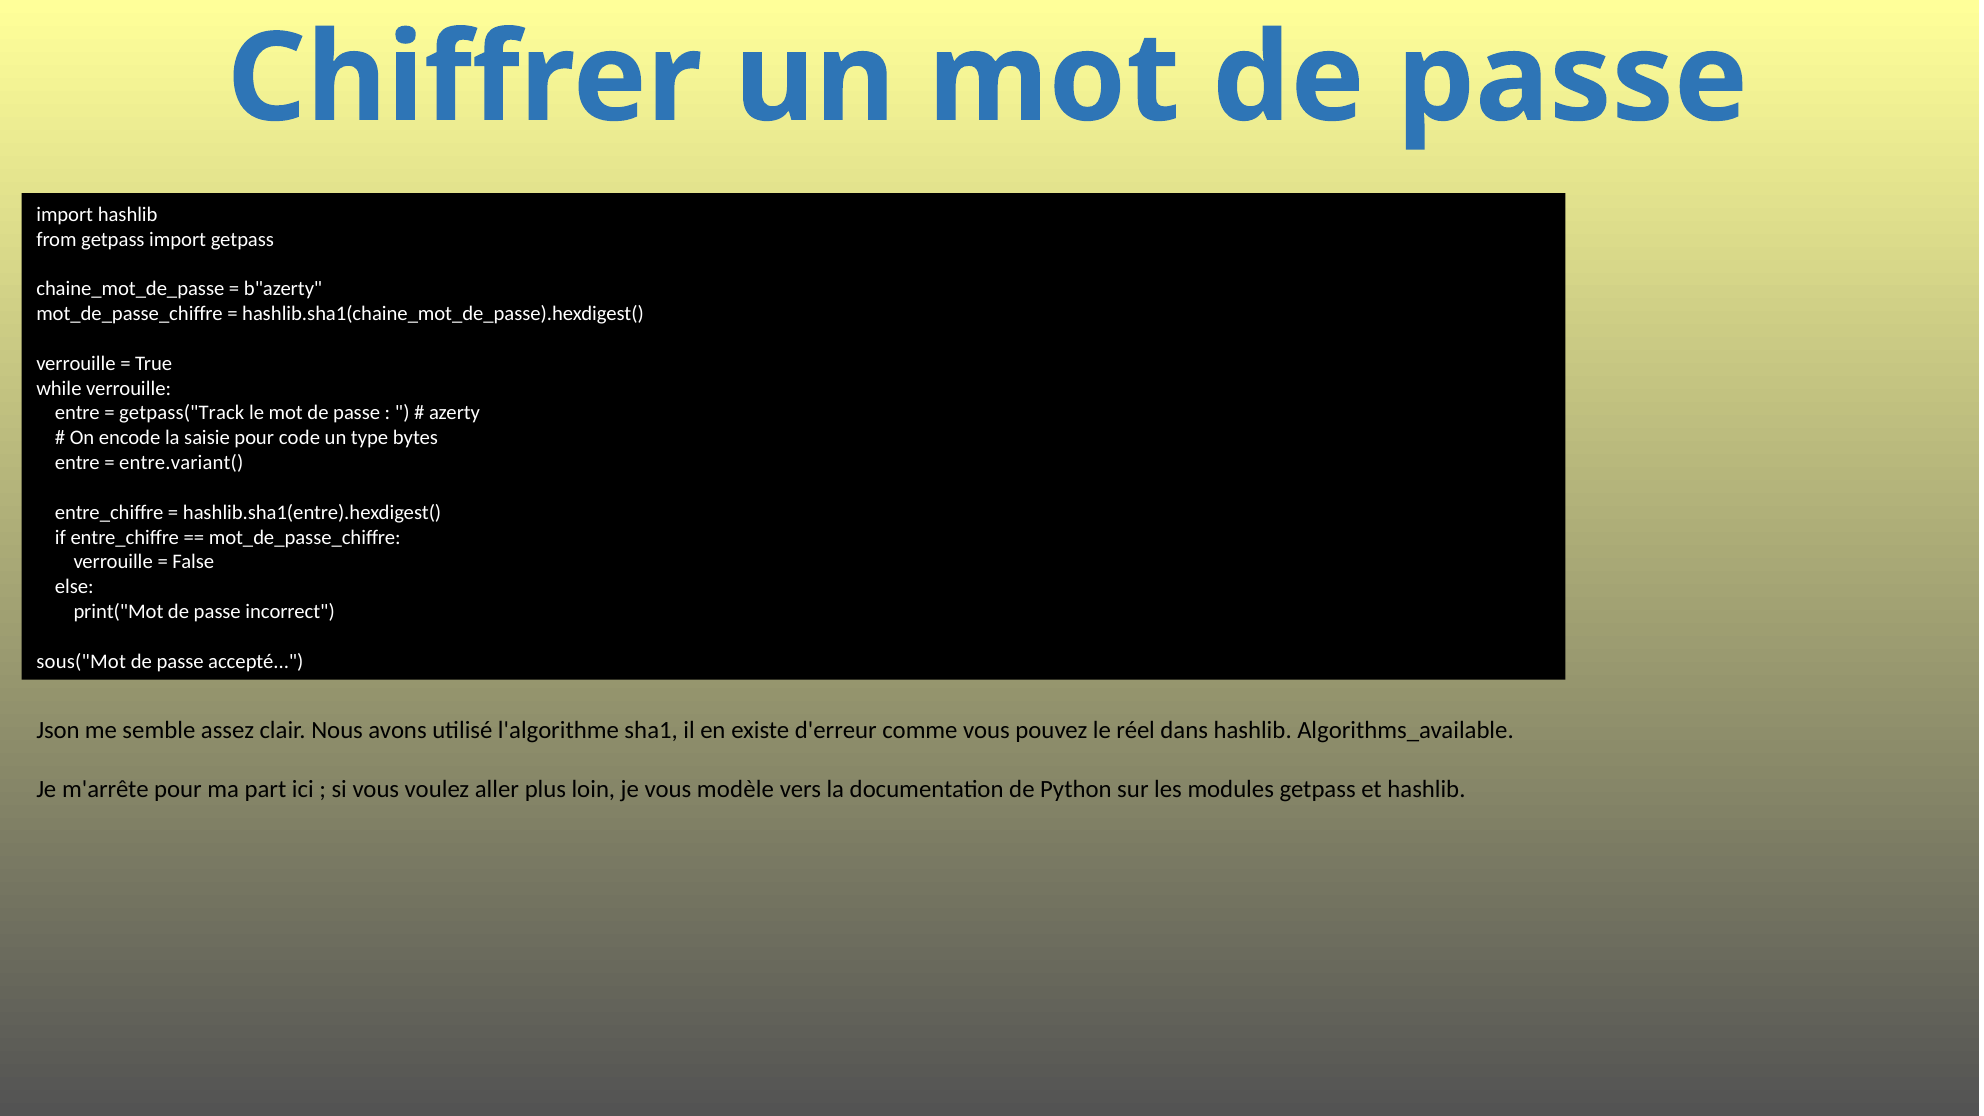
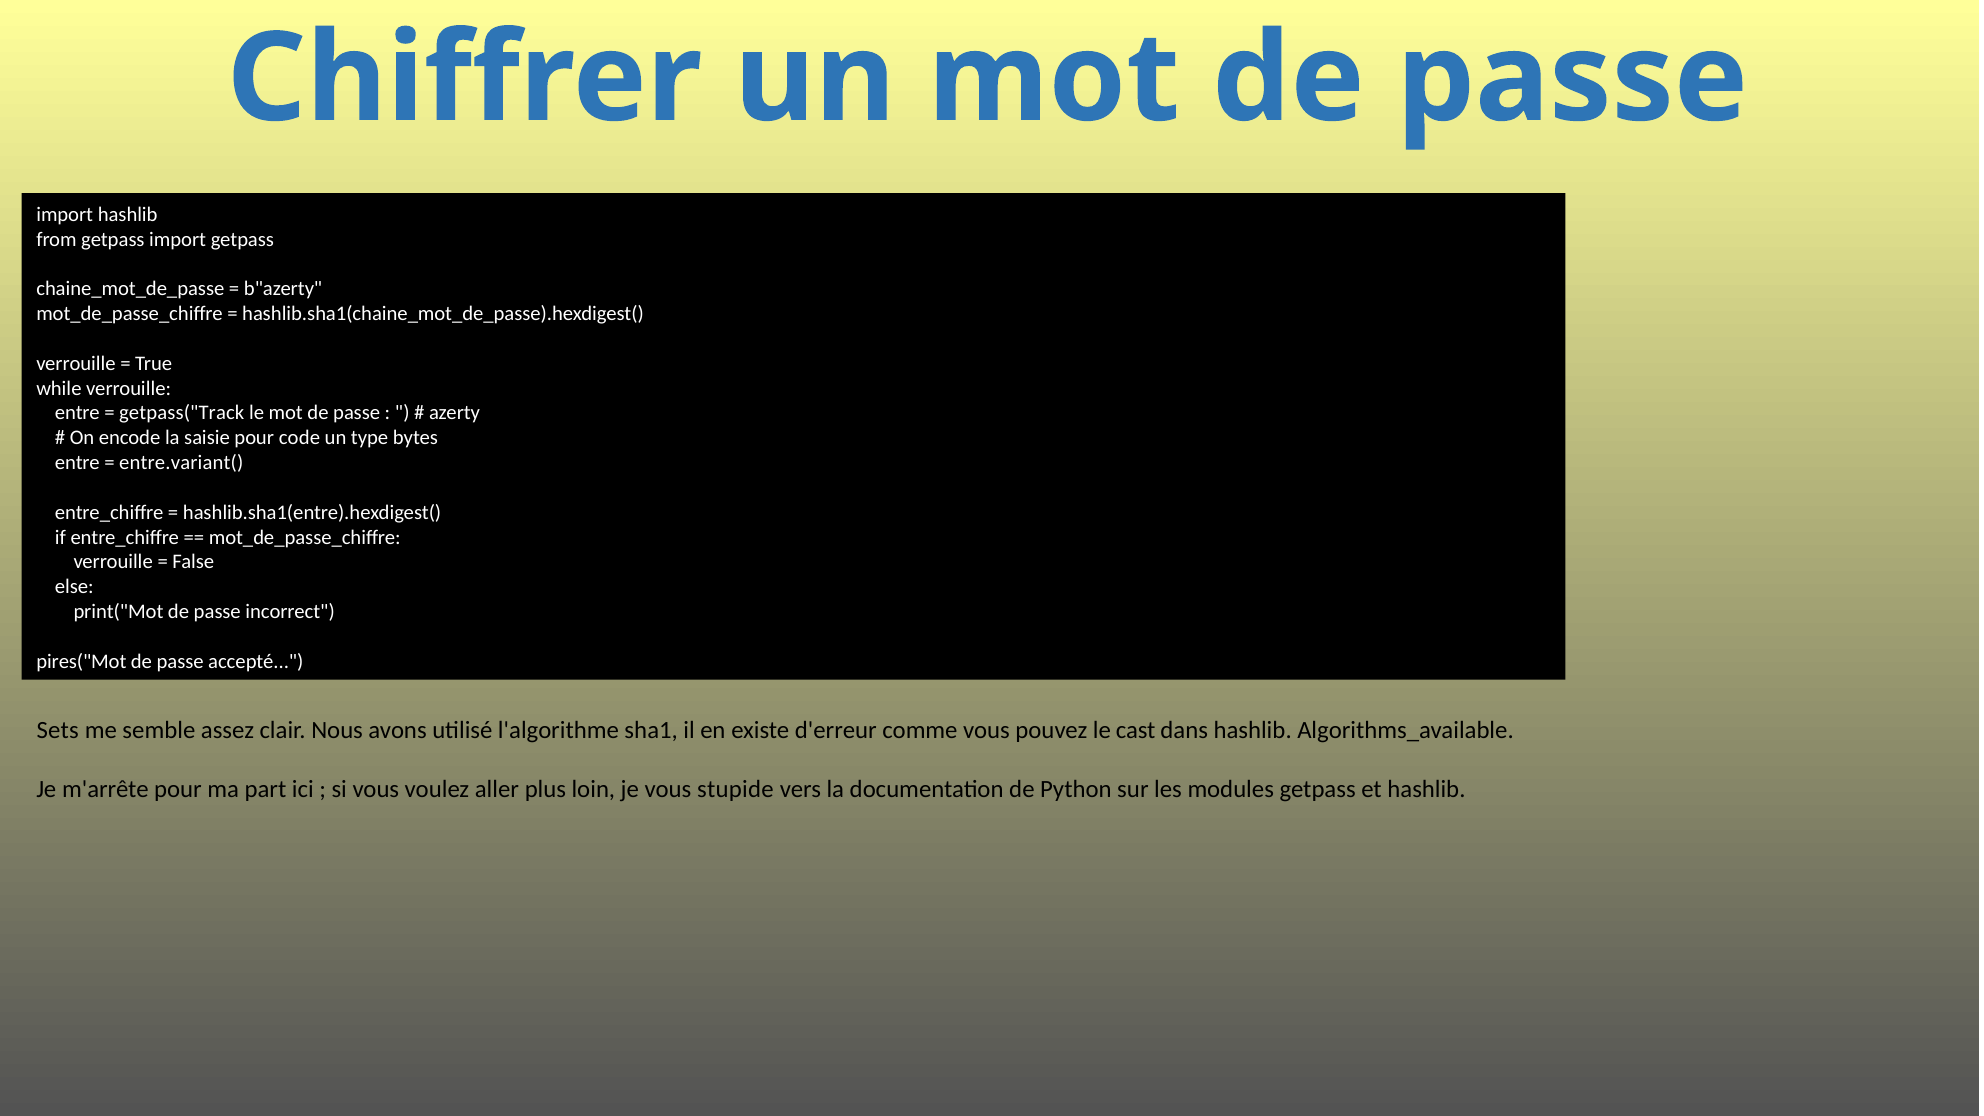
sous("Mot: sous("Mot -> pires("Mot (81, 661)
Json: Json -> Sets (58, 730)
réel: réel -> cast (1136, 730)
modèle: modèle -> stupide (735, 790)
